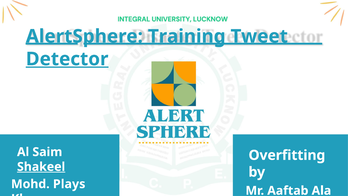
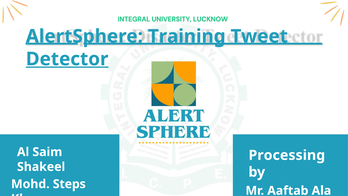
Overfitting: Overfitting -> Processing (287, 155)
Shakeel underline: present -> none (41, 166)
Plays: Plays -> Steps (69, 184)
